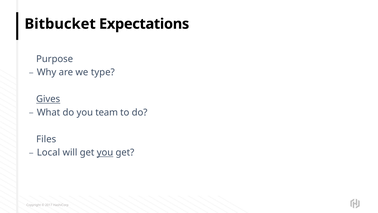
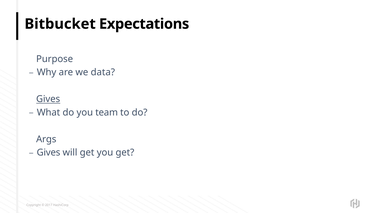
type: type -> data (103, 72)
Files: Files -> Args (46, 139)
Local: Local -> Gives (49, 152)
you underline: present -> none (105, 152)
